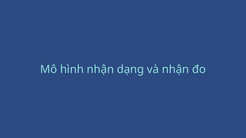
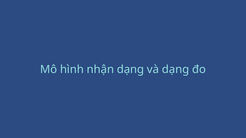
và nhận: nhận -> dạng (176, 70)
